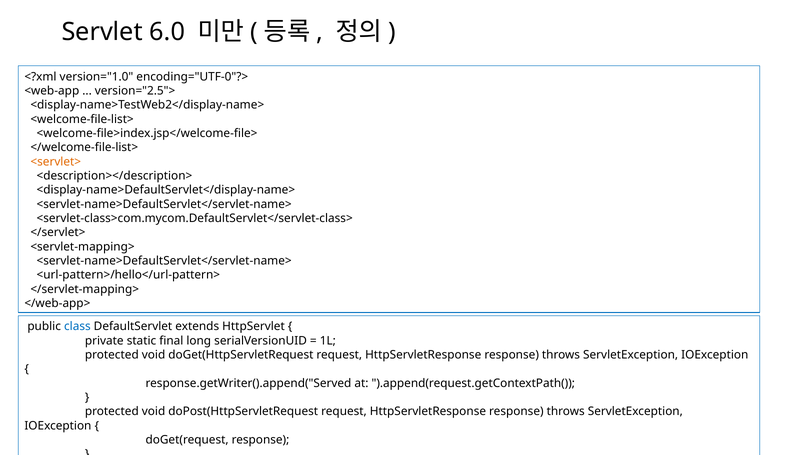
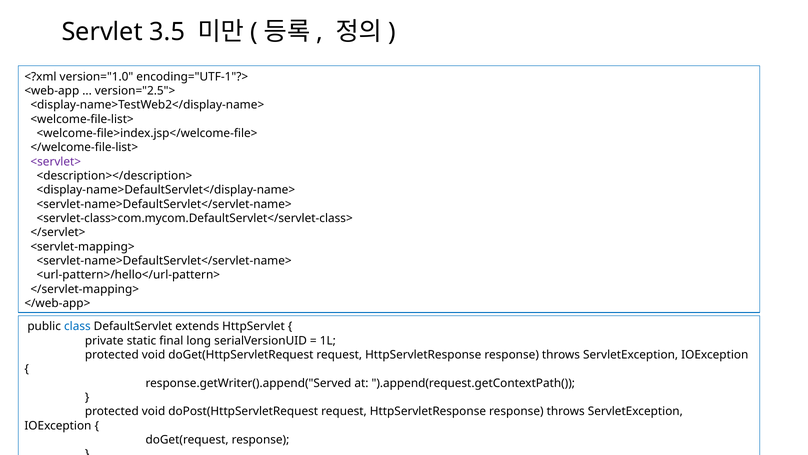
6.0: 6.0 -> 3.5 (167, 32)
encoding="UTF-0"?>: encoding="UTF-0"?> -> encoding="UTF-1"?> (192, 77)
<servlet> colour: orange -> purple (56, 161)
